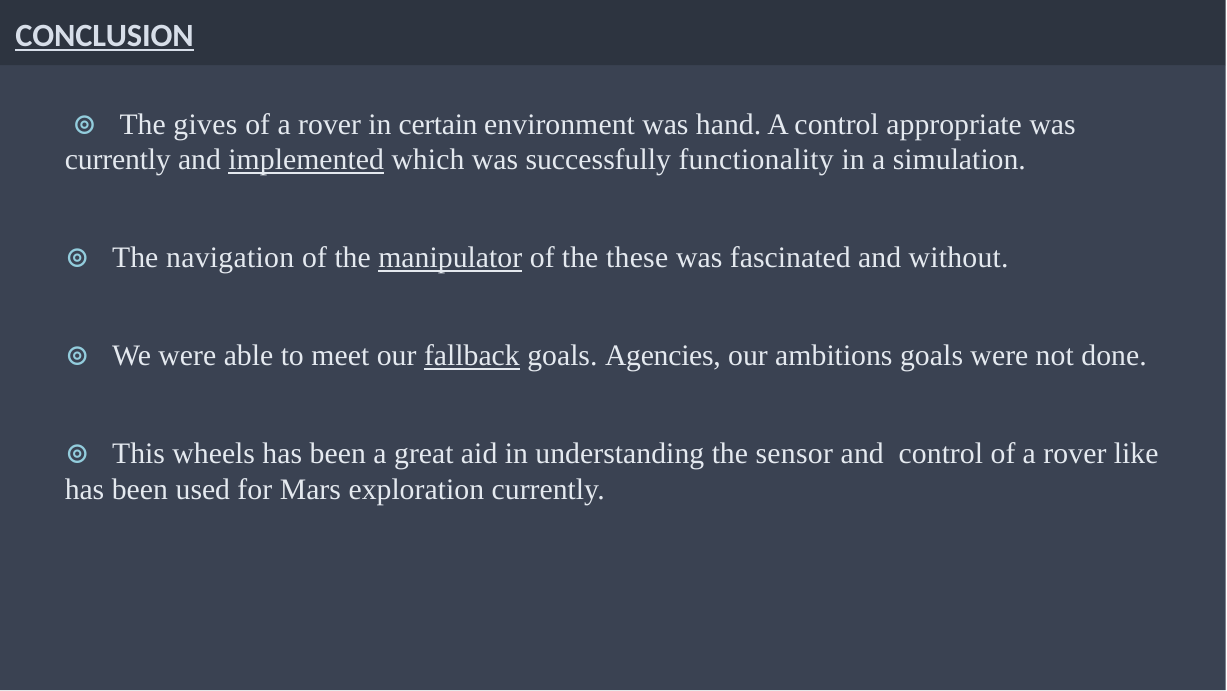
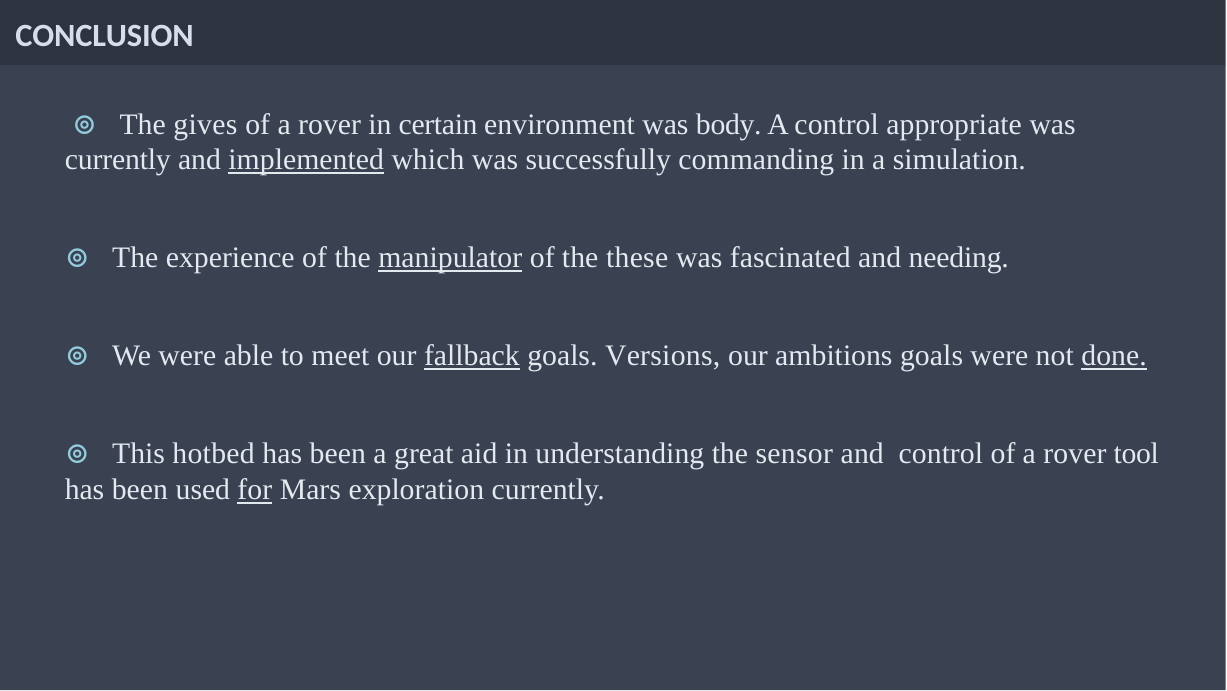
CONCLUSION underline: present -> none (105, 36)
hand: hand -> body (729, 124)
functionality: functionality -> commanding (756, 160)
navigation: navigation -> experience (230, 258)
without: without -> needing (959, 258)
Agencies: Agencies -> Versions (663, 356)
done underline: none -> present (1114, 356)
wheels: wheels -> hotbed (214, 454)
like: like -> tool (1136, 454)
for underline: none -> present (255, 489)
